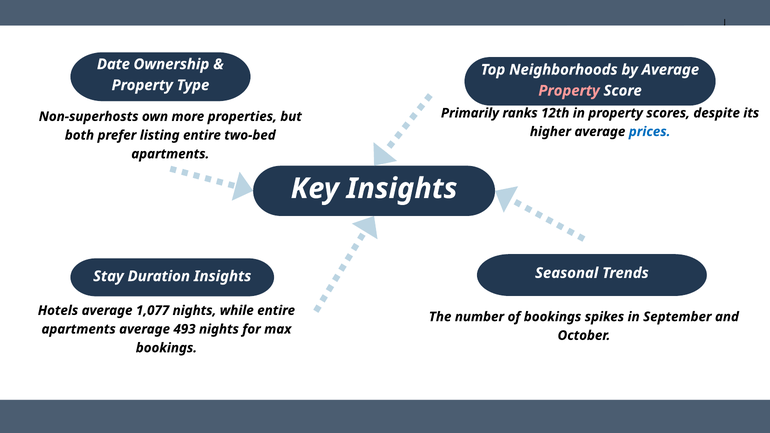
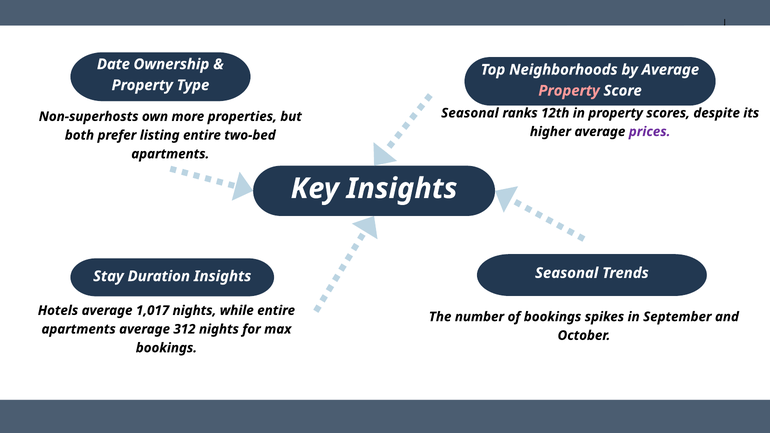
Primarily: Primarily -> Seasonal (470, 113)
prices colour: blue -> purple (650, 132)
1,077: 1,077 -> 1,017 (153, 311)
493: 493 -> 312 (185, 329)
